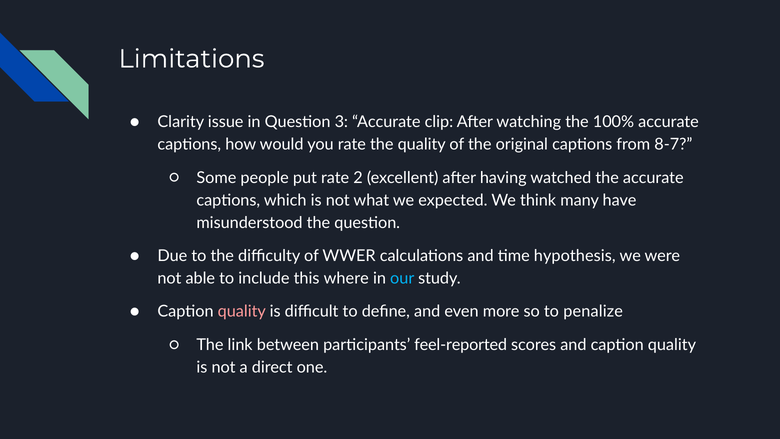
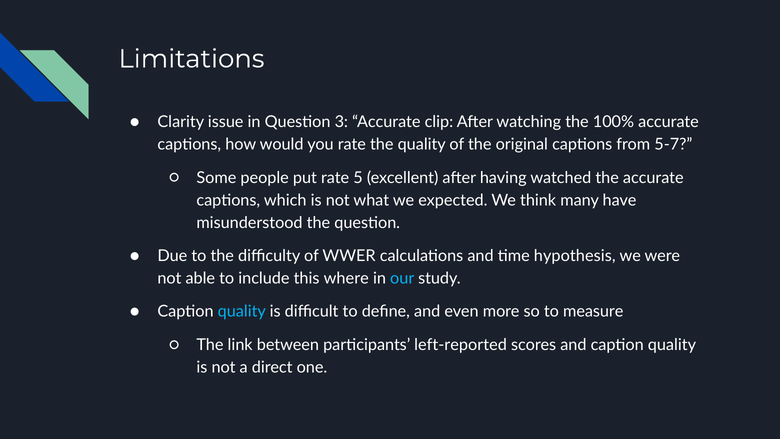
8-7: 8-7 -> 5-7 (673, 144)
2: 2 -> 5 (358, 178)
quality colour: pink -> light blue (242, 311)
penalize: penalize -> measure (593, 311)
feel-reported: feel-reported -> left-reported (461, 345)
